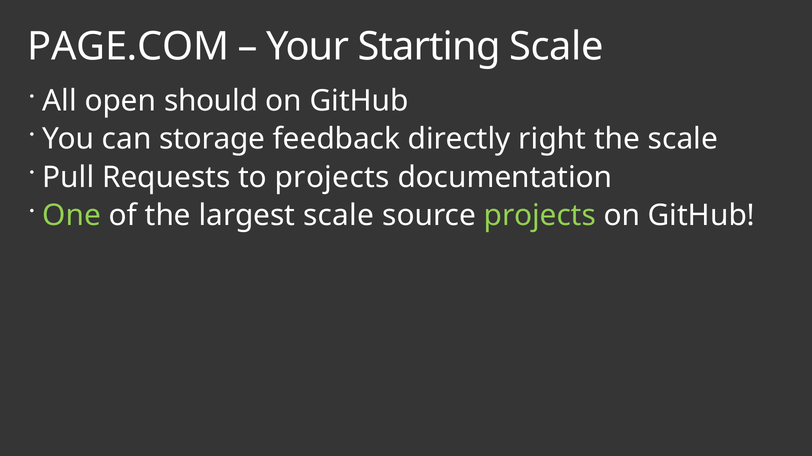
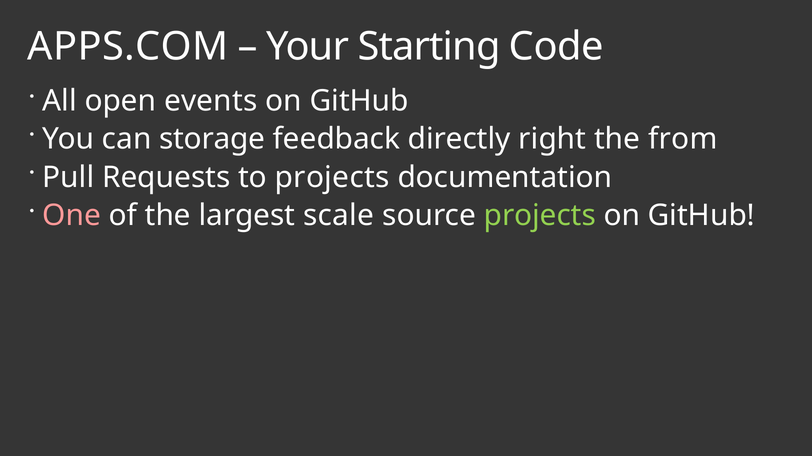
PAGE.COM: PAGE.COM -> APPS.COM (128, 47)
Starting Scale: Scale -> Code (556, 47)
should: should -> events (211, 101)
the scale: scale -> from (683, 139)
One colour: light green -> pink (72, 216)
